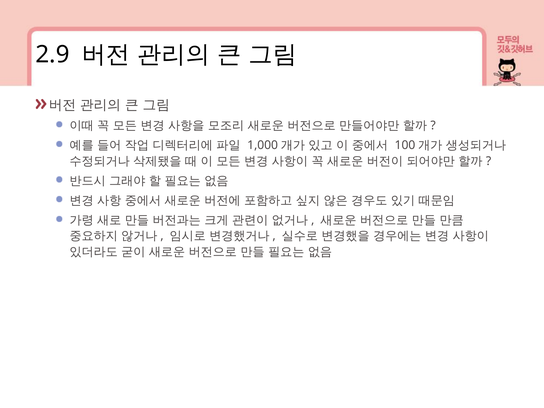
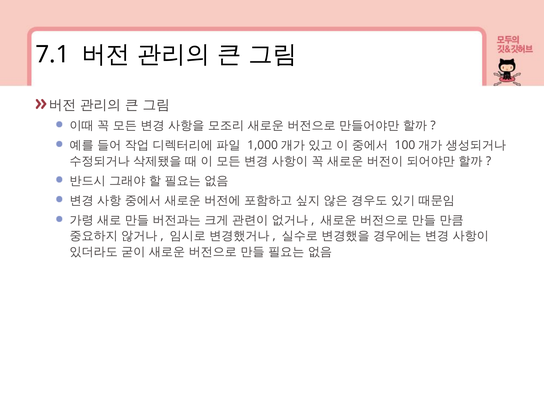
2.9: 2.9 -> 7.1 (53, 54)
